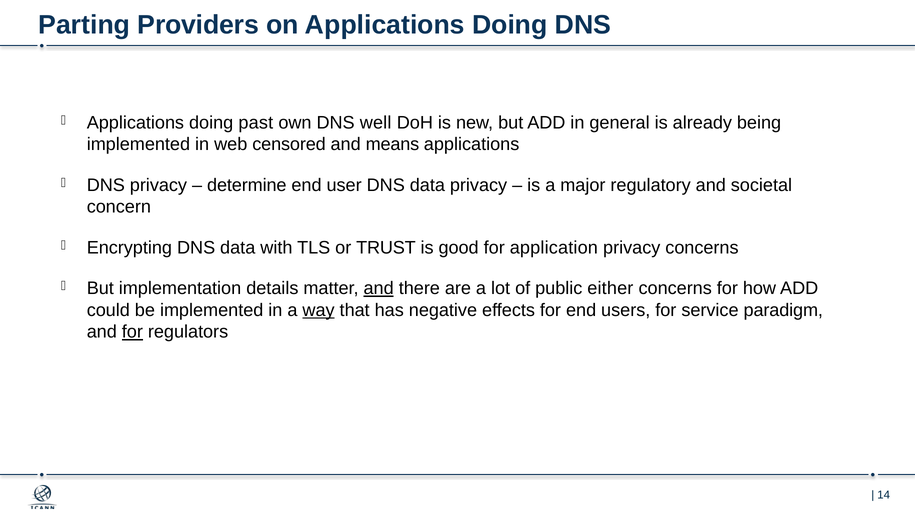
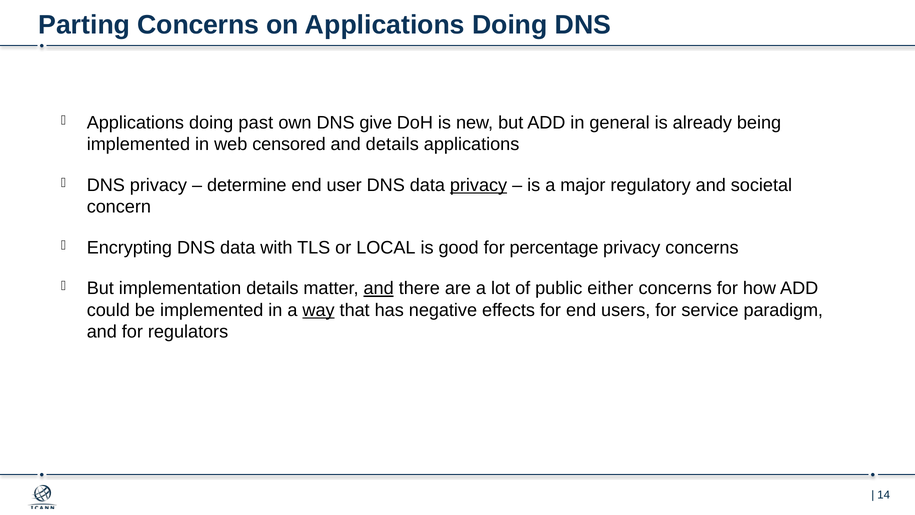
Parting Providers: Providers -> Concerns (198, 25)
well: well -> give (376, 122)
and means: means -> details (392, 144)
privacy underline: none -> present (479, 185)
TRUST: TRUST -> LOCAL (386, 248)
application: application -> percentage (554, 248)
for underline: present -> none (132, 332)
